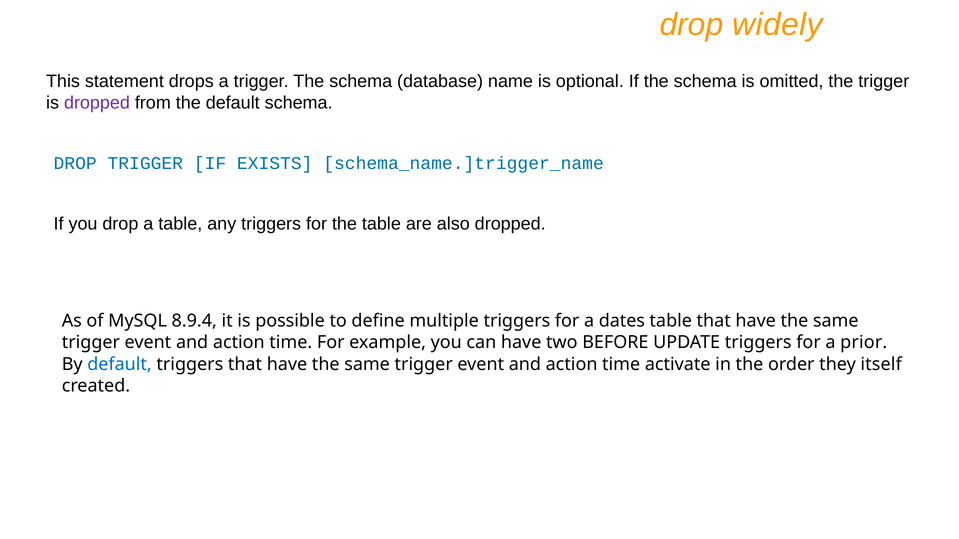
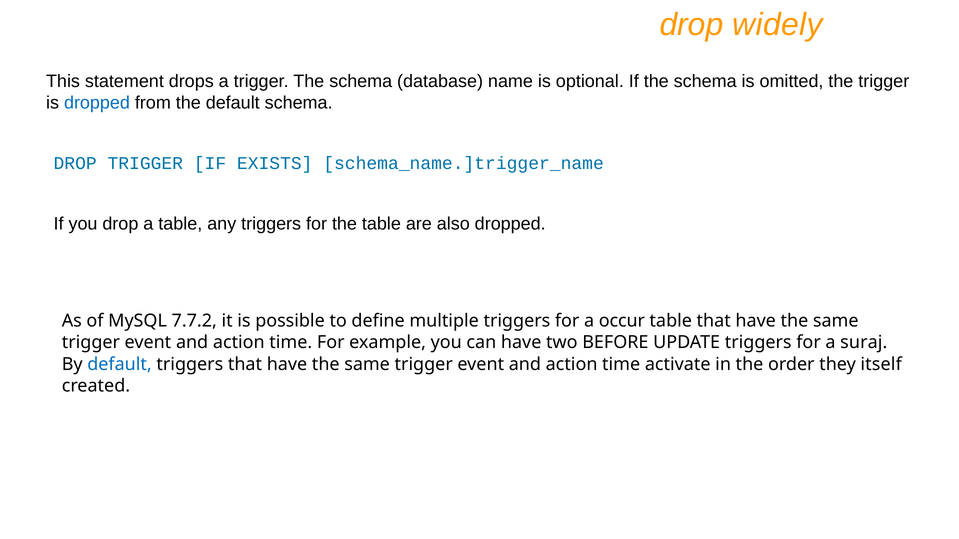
dropped colour: purple -> blue (97, 103)
8.9.4: 8.9.4 -> 7.7.2 (194, 321)
dates: dates -> occur (622, 321)
prior: prior -> suraj (864, 343)
